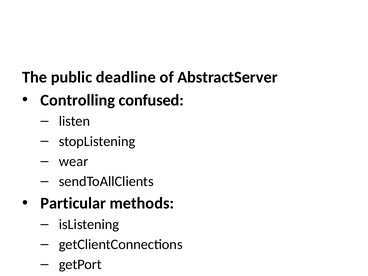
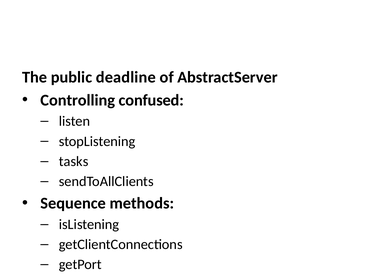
wear: wear -> tasks (74, 161)
Particular: Particular -> Sequence (73, 203)
